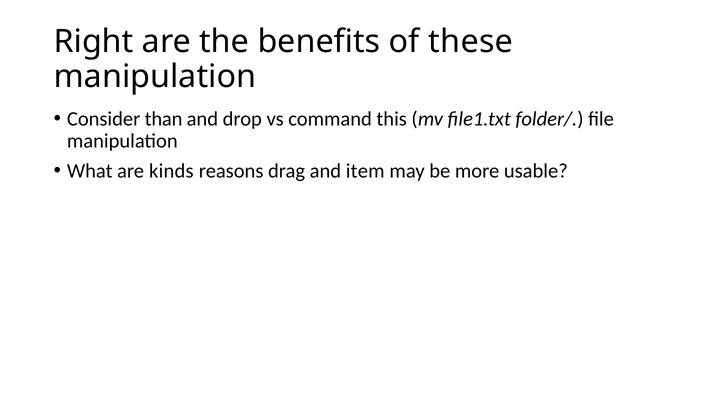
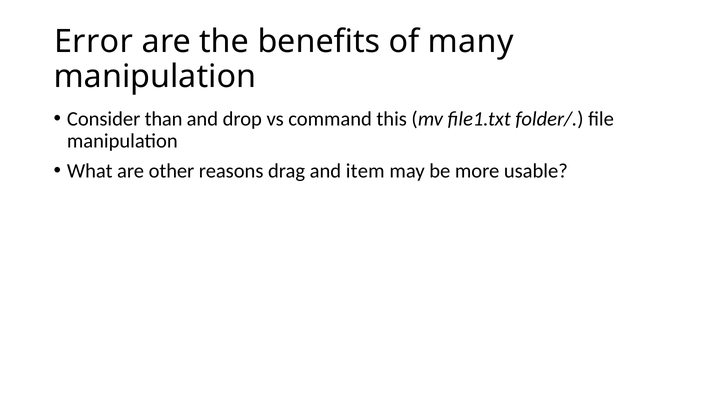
Right: Right -> Error (93, 42)
these: these -> many (471, 42)
kinds: kinds -> other (171, 171)
